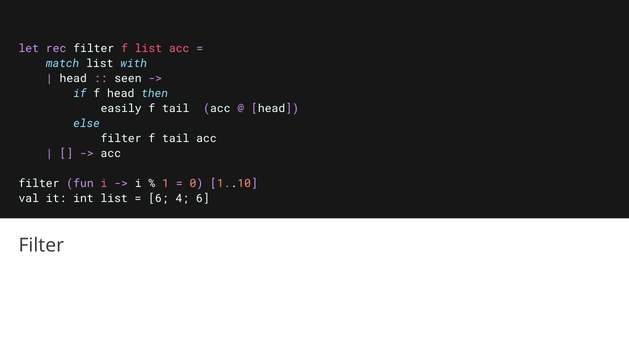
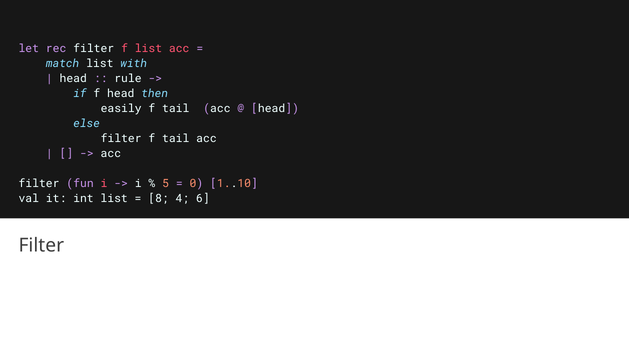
seen: seen -> rule (128, 78)
1: 1 -> 5 (166, 183)
6: 6 -> 8 (158, 198)
